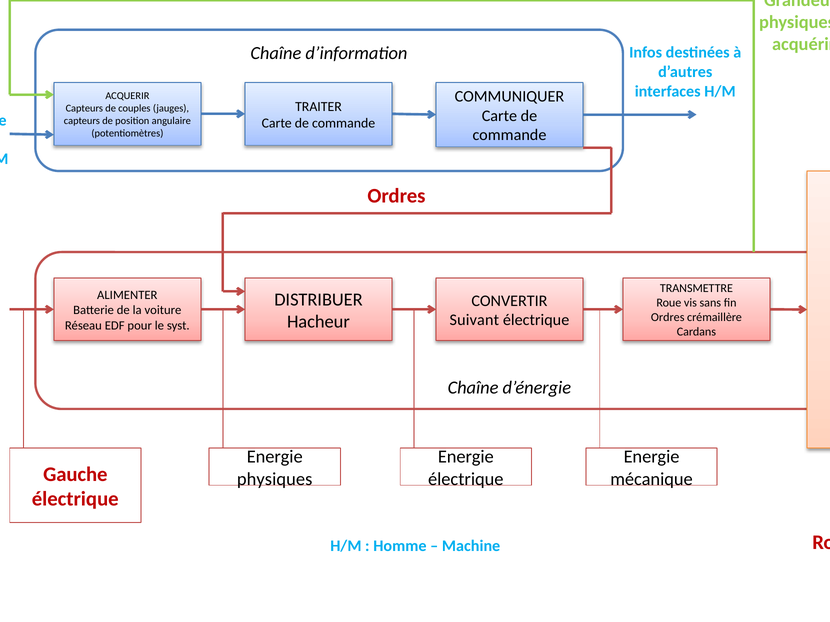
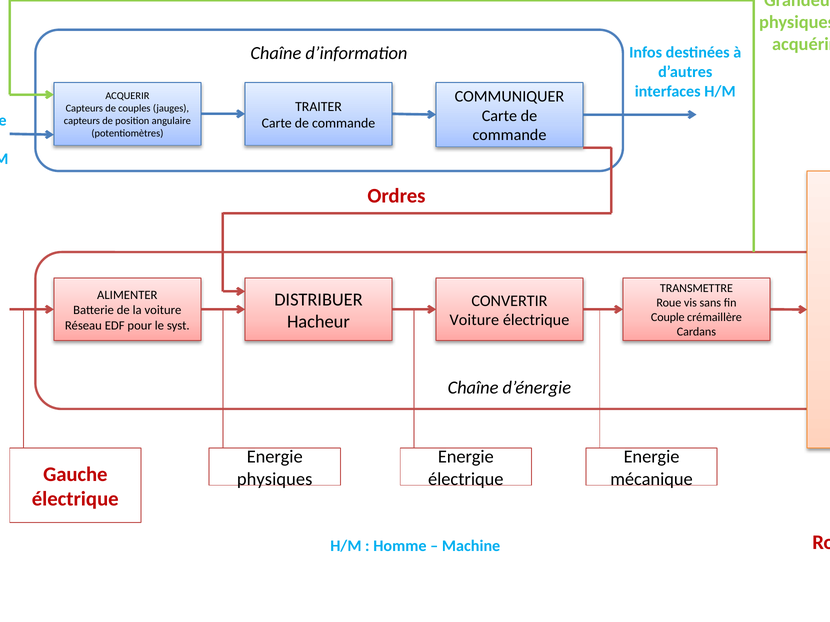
Ordres: Ordres -> Couple (668, 318)
Suivant: Suivant -> Voiture (474, 320)
